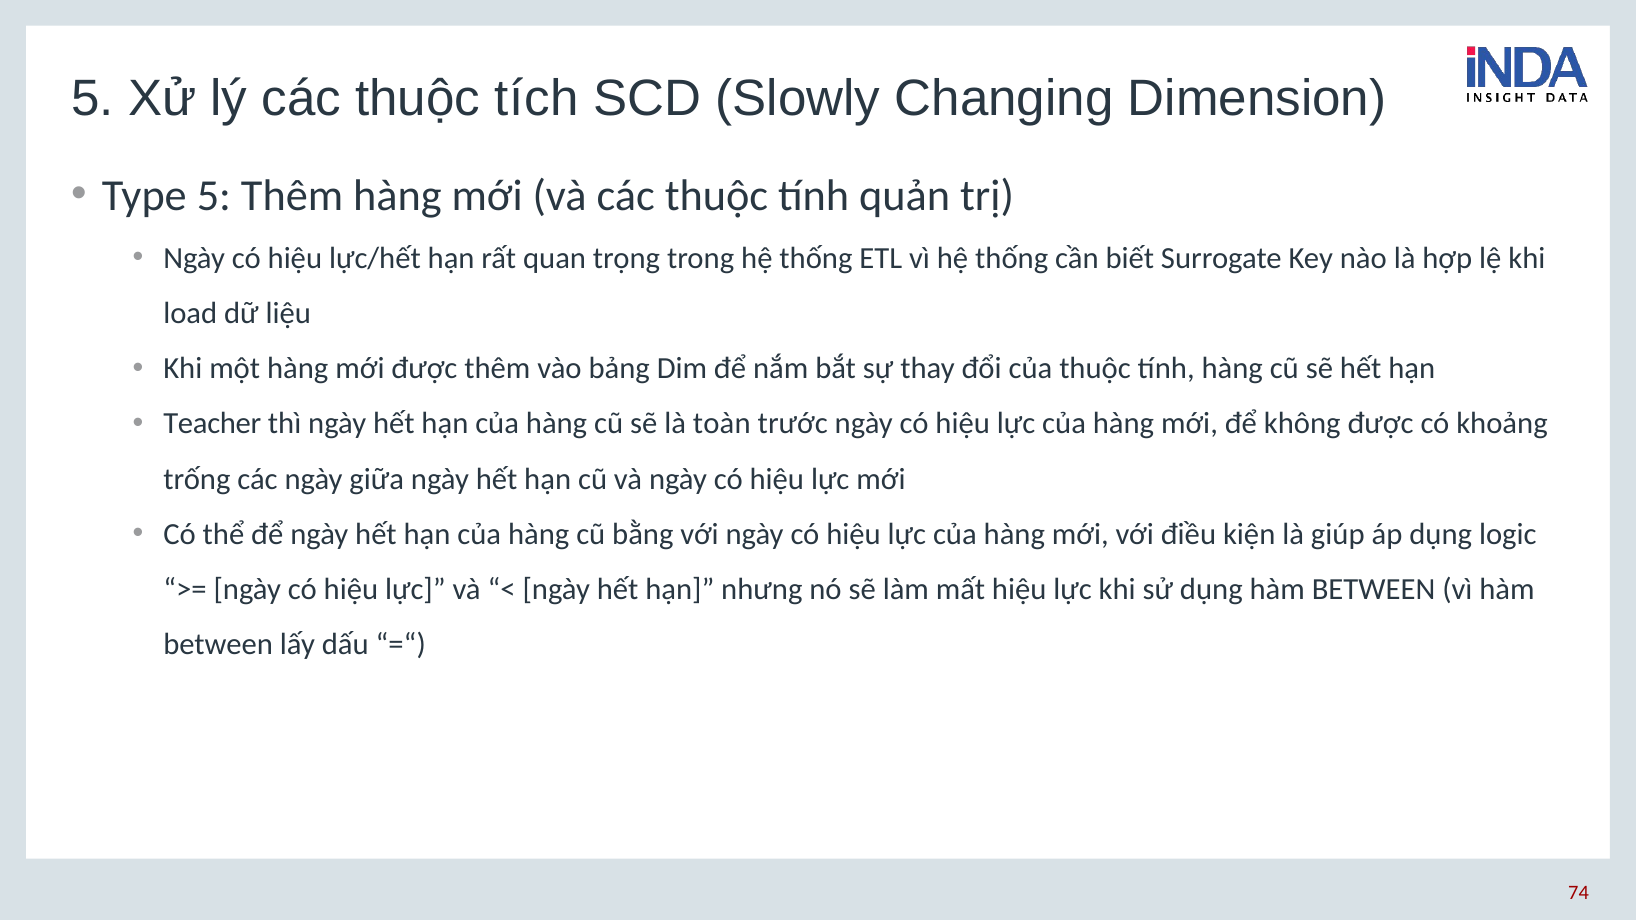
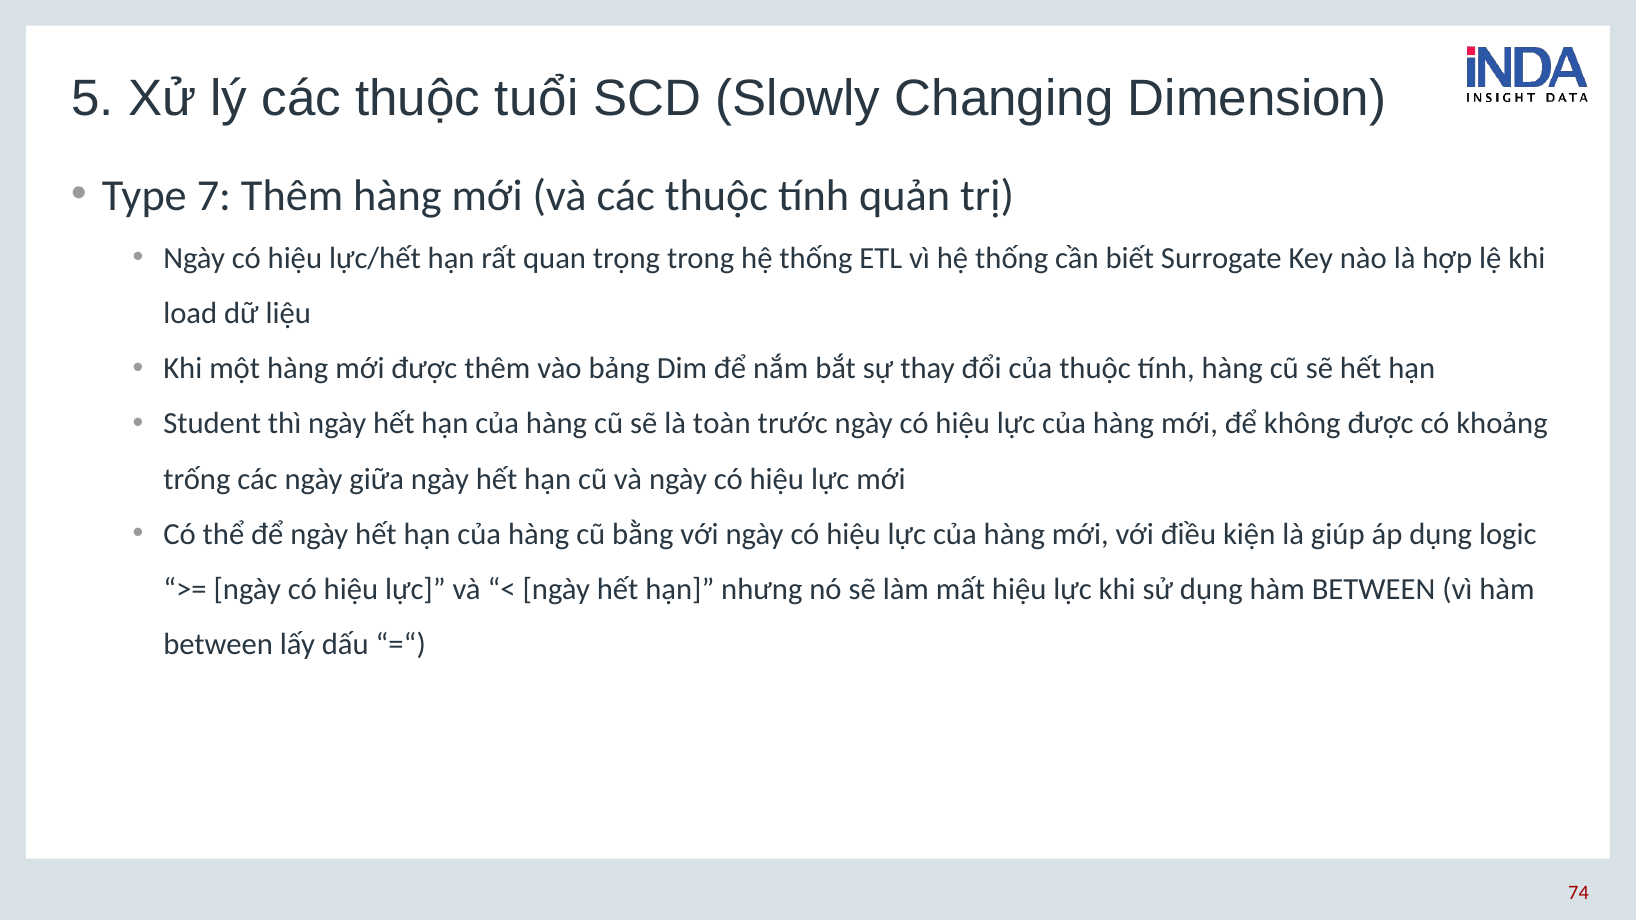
tích: tích -> tuổi (537, 99)
Type 5: 5 -> 7 (214, 196)
Teacher: Teacher -> Student (212, 424)
